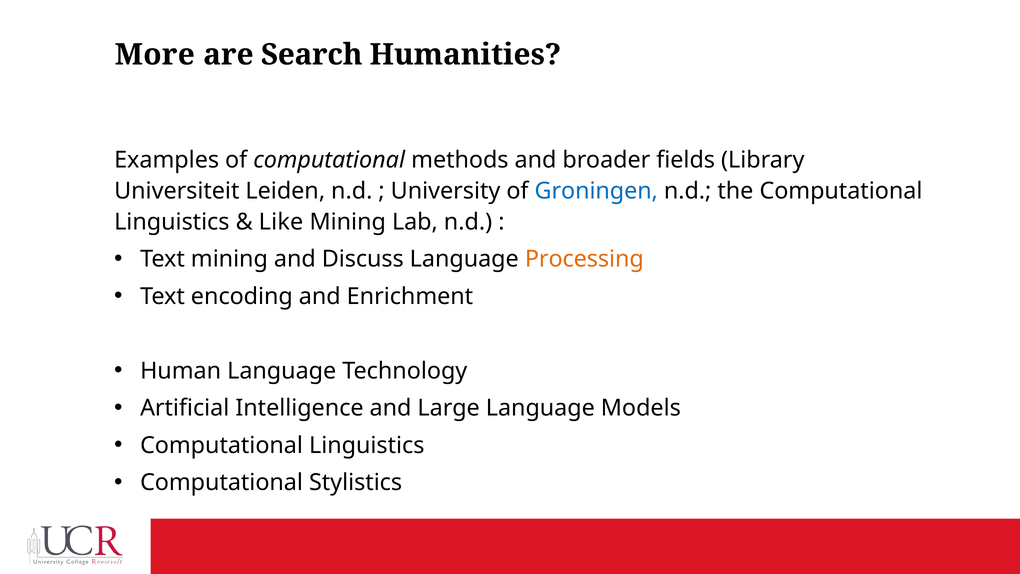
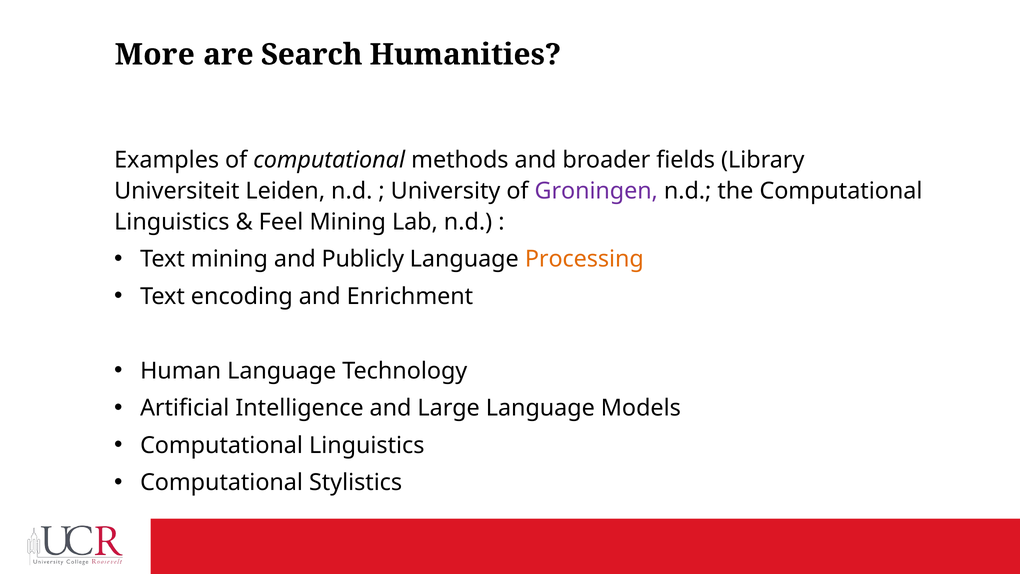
Groningen colour: blue -> purple (596, 191)
Like: Like -> Feel (281, 222)
Discuss: Discuss -> Publicly (363, 259)
